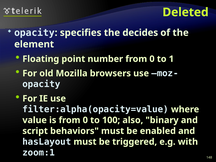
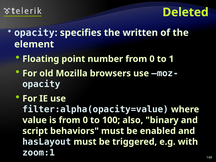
decides: decides -> written (140, 33)
